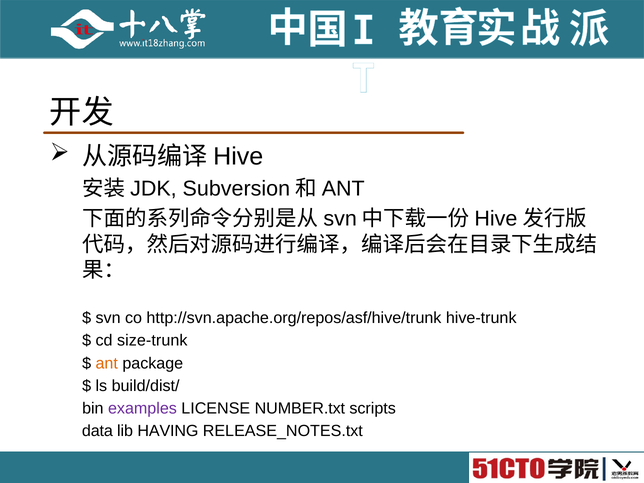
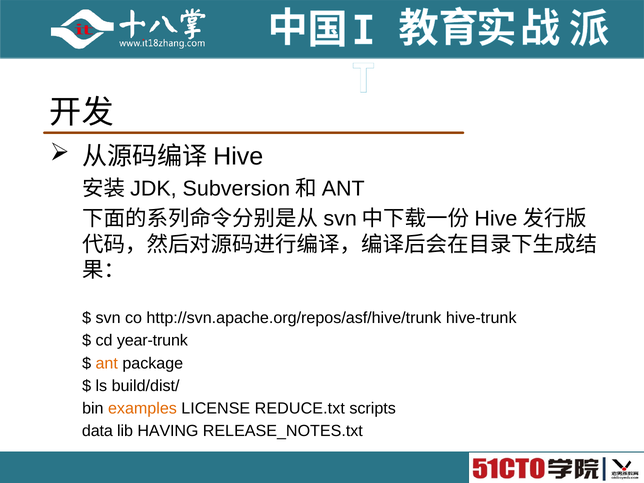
size-trunk: size-trunk -> year-trunk (152, 341)
examples colour: purple -> orange (142, 408)
NUMBER.txt: NUMBER.txt -> REDUCE.txt (300, 408)
